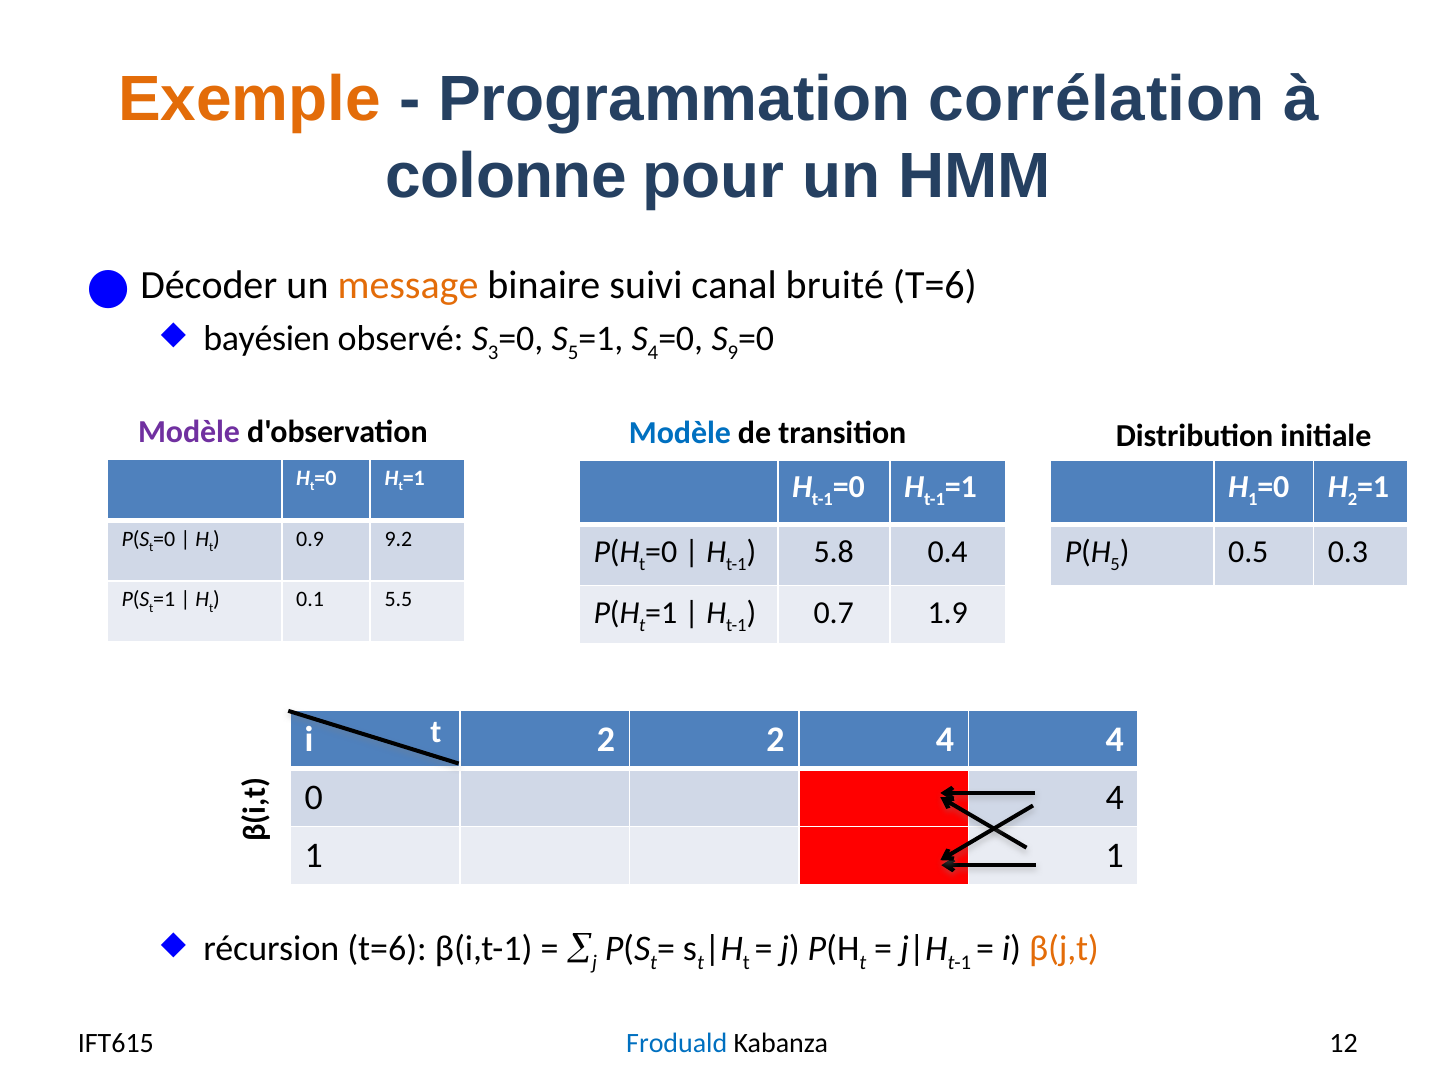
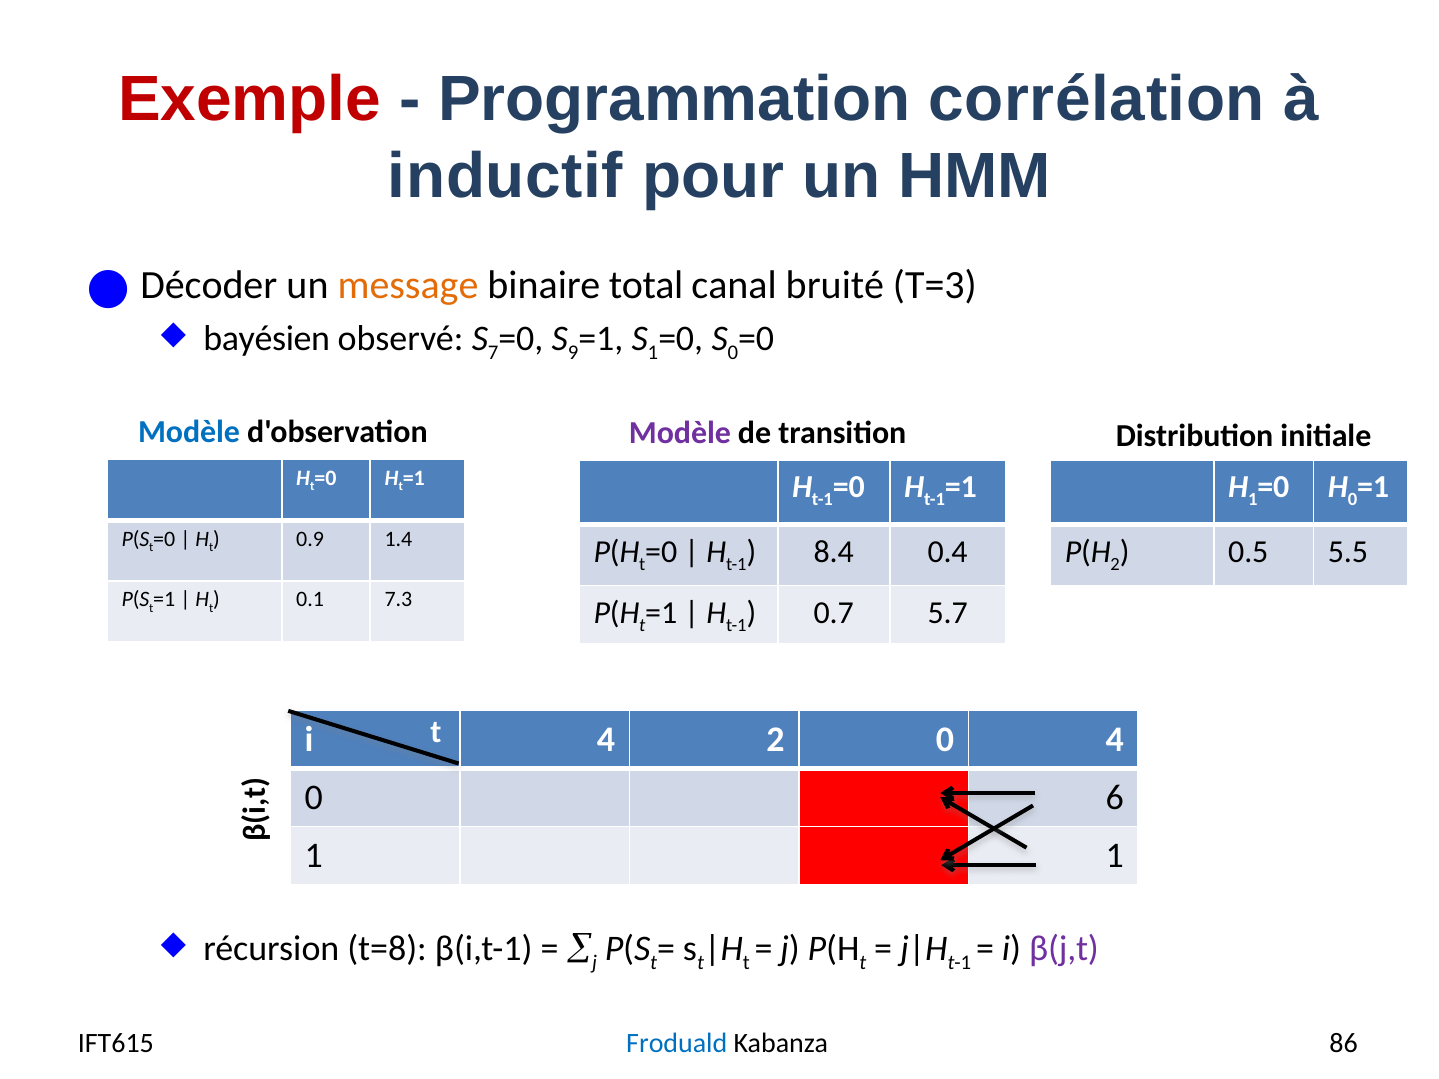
Exemple colour: orange -> red (250, 99)
colonne: colonne -> inductif (506, 176)
suivi: suivi -> total (646, 286)
bruité T=6: T=6 -> T=3 (935, 286)
3: 3 -> 7 (493, 352)
5: 5 -> 9 (573, 352)
4: 4 -> 1 (653, 352)
9: 9 -> 0 (733, 352)
Modèle colour: purple -> blue (189, 432)
Modèle colour: blue -> purple (680, 433)
2: 2 -> 0 (1352, 500)
9.2: 9.2 -> 1.4 (398, 539)
5.8: 5.8 -> 8.4 (834, 552)
5: 5 -> 2 (1115, 564)
0.3: 0.3 -> 5.5 (1348, 552)
5.5: 5.5 -> 7.3 (398, 600)
1.9: 1.9 -> 5.7 (948, 613)
2: 2 -> 4 (606, 740)
2 4: 4 -> 0 (945, 740)
0 4: 4 -> 6 (1115, 798)
récursion t=6: t=6 -> t=8 (387, 949)
β(j,t colour: orange -> purple (1064, 949)
12: 12 -> 86 (1344, 1044)
